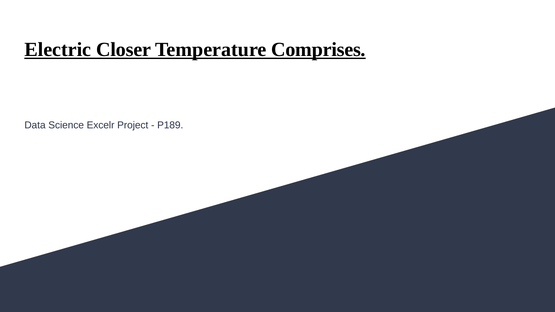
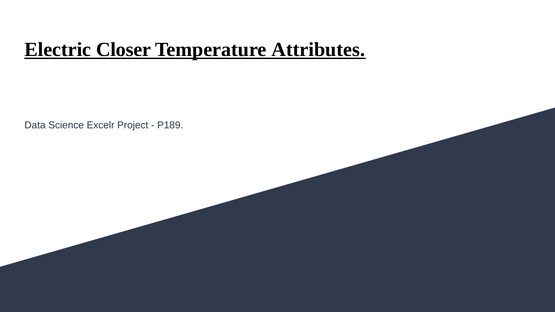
Comprises: Comprises -> Attributes (318, 50)
